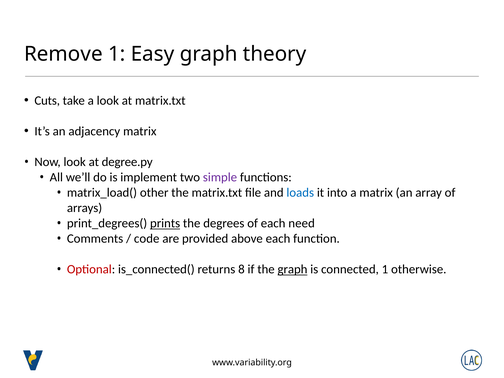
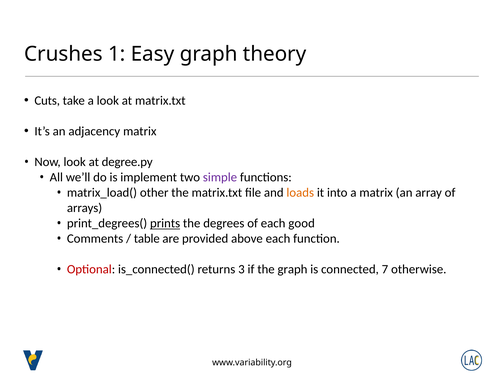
Remove: Remove -> Crushes (63, 54)
loads colour: blue -> orange (300, 193)
need: need -> good (302, 223)
code: code -> table (147, 239)
8: 8 -> 3 (241, 269)
graph underline: present -> none (293, 269)
connected 1: 1 -> 7 (385, 269)
